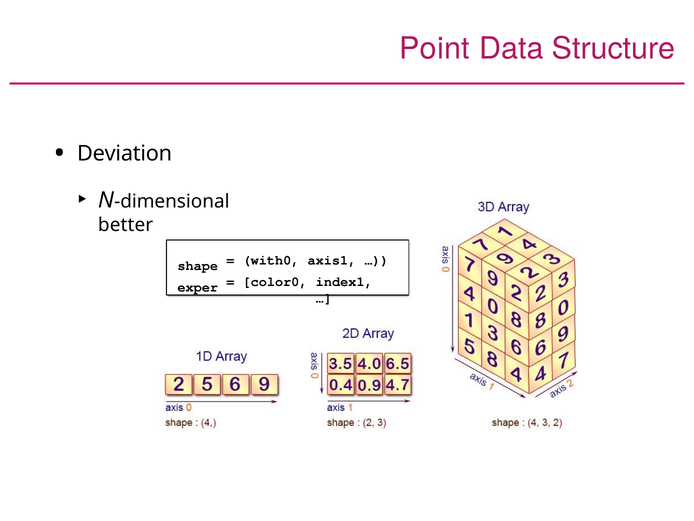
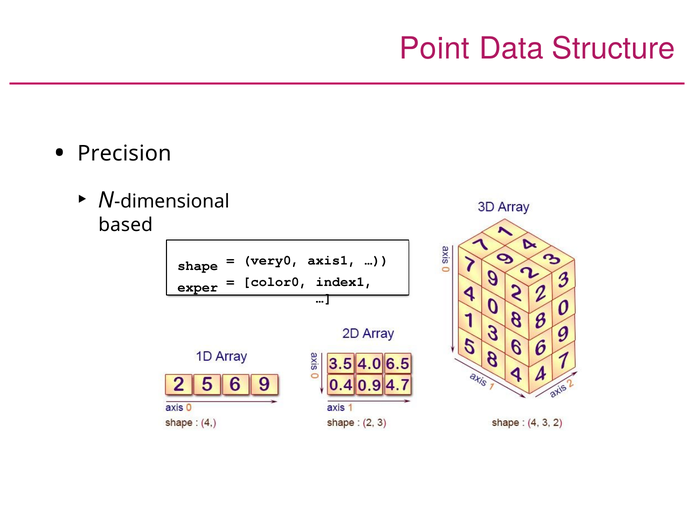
Deviation: Deviation -> Precision (124, 153)
better: better -> based (126, 225)
with0: with0 -> very0 (271, 260)
